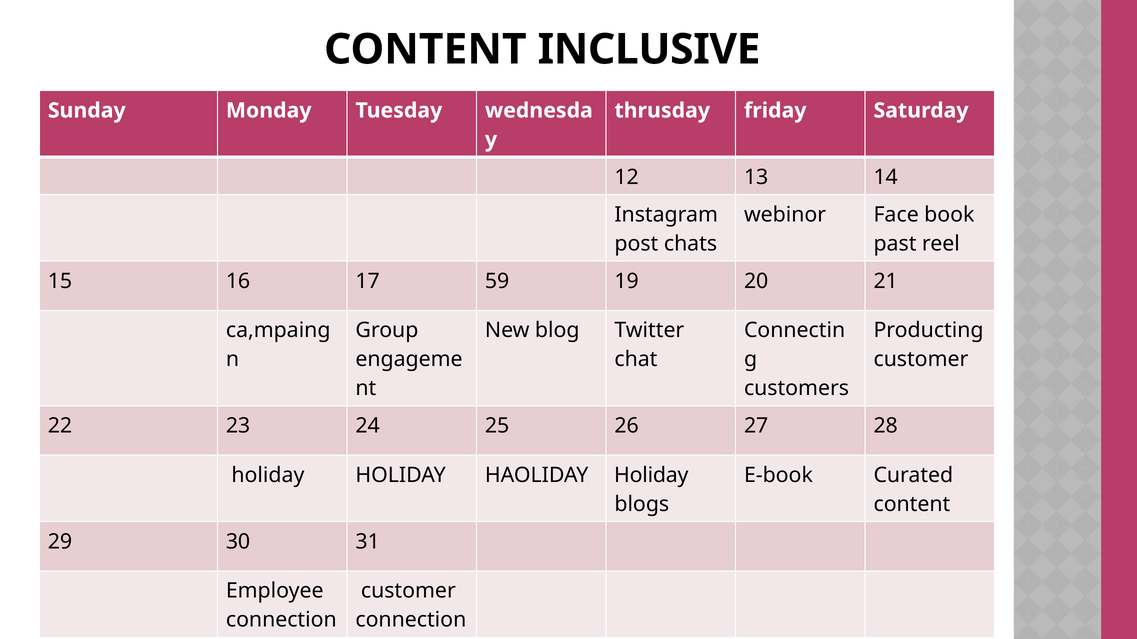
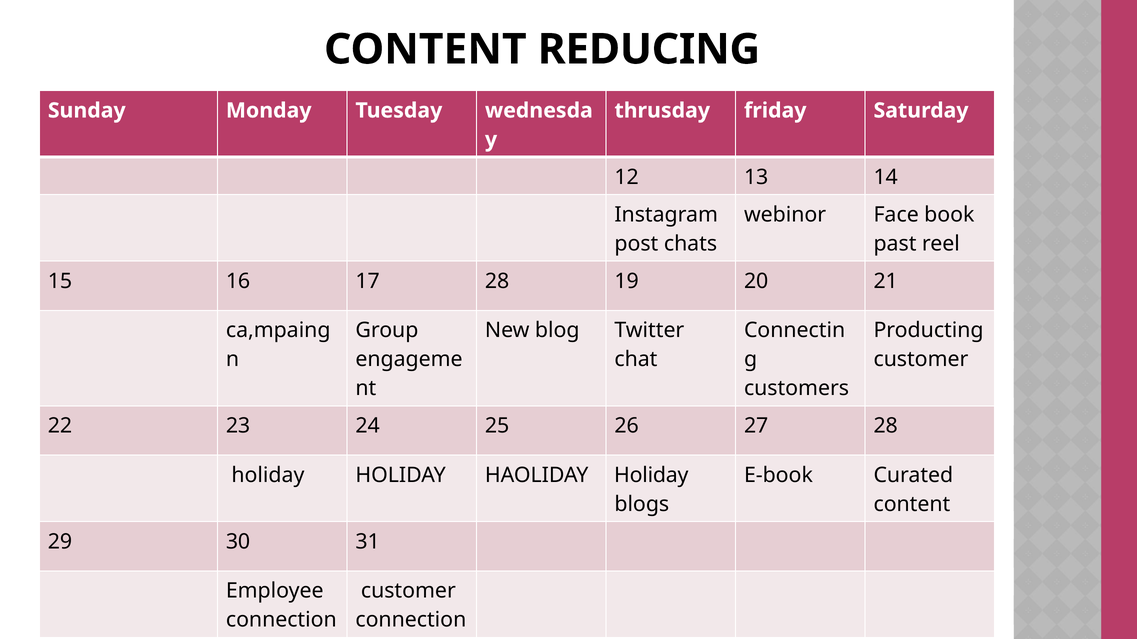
INCLUSIVE: INCLUSIVE -> REDUCING (649, 49)
17 59: 59 -> 28 (497, 281)
